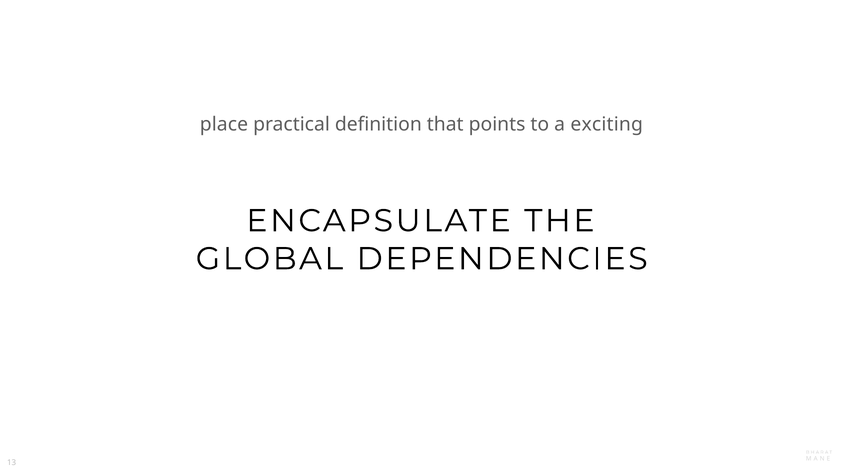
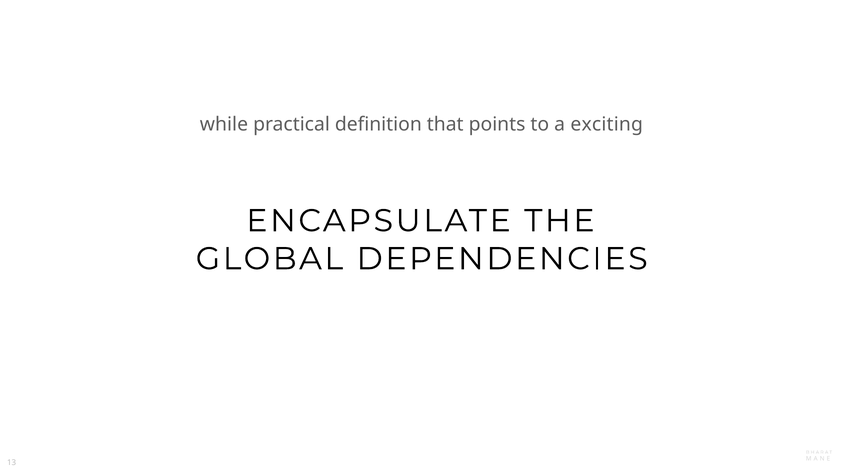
place: place -> while (224, 124)
